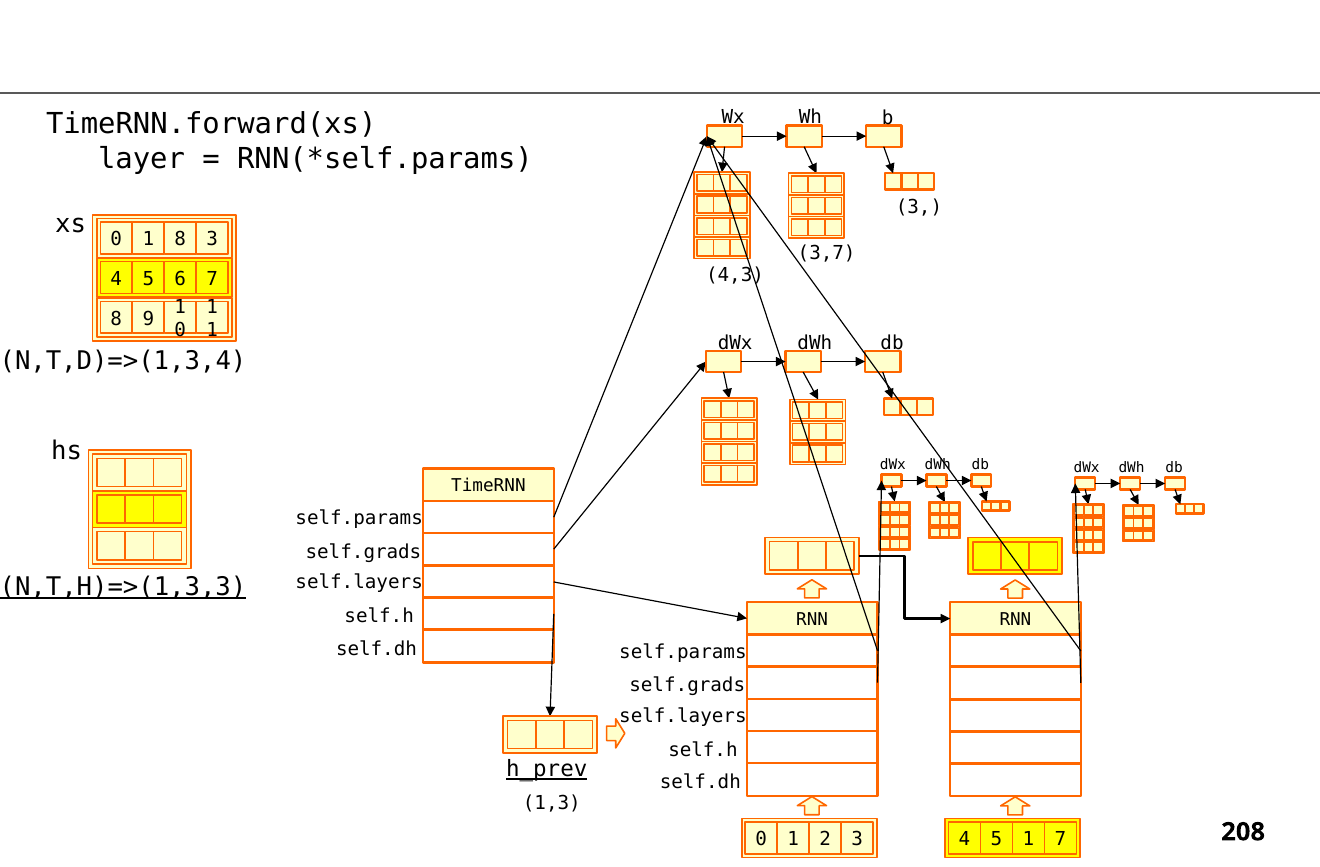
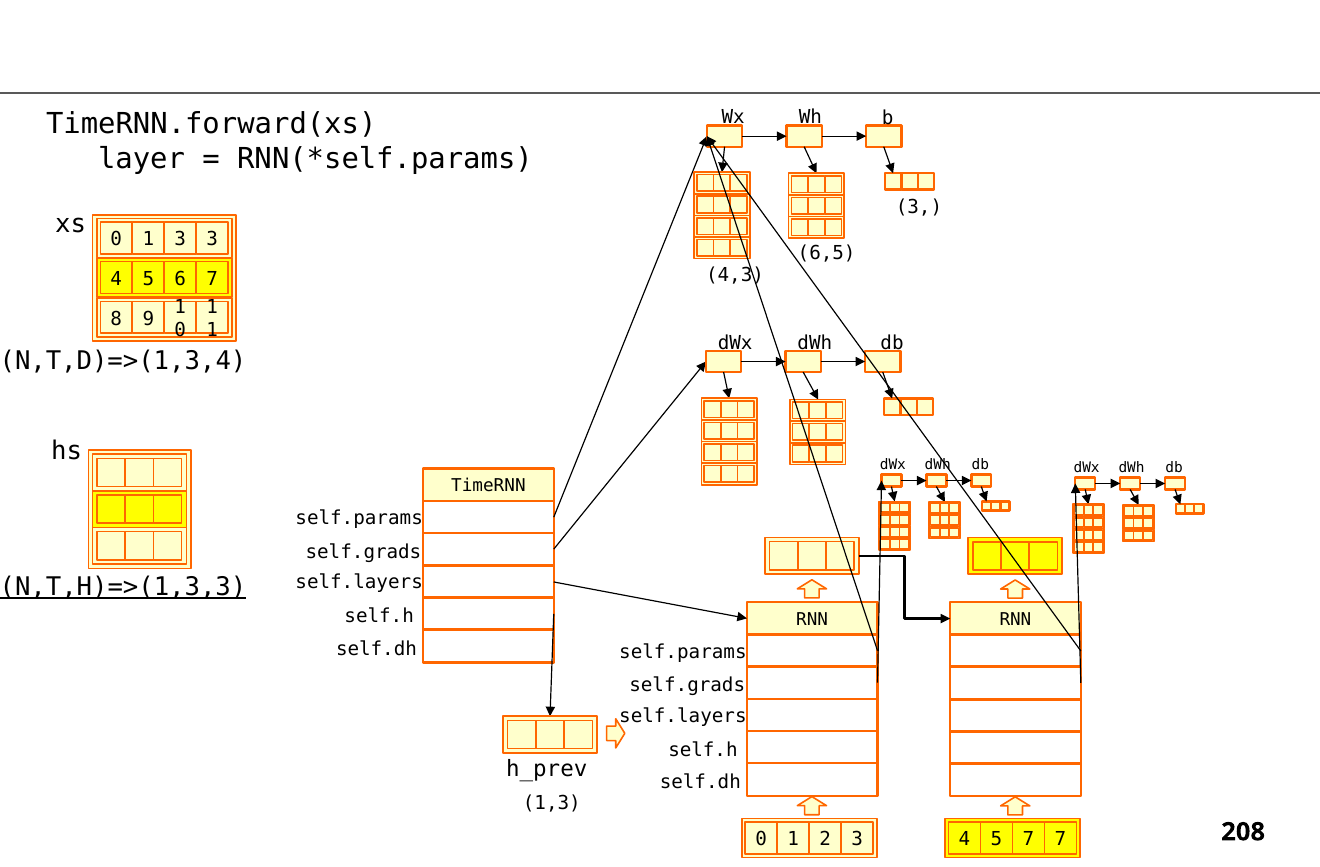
1 8: 8 -> 3 (180, 239)
3,7: 3,7 -> 6,5 (827, 253)
h_prev underline: present -> none (547, 769)
5 1: 1 -> 7 (1029, 839)
